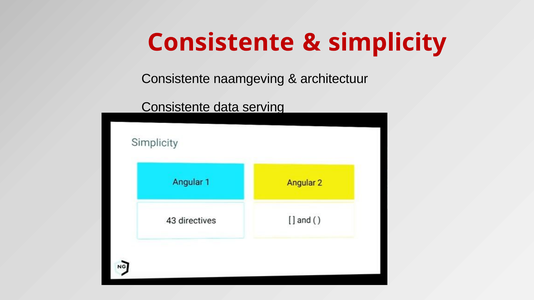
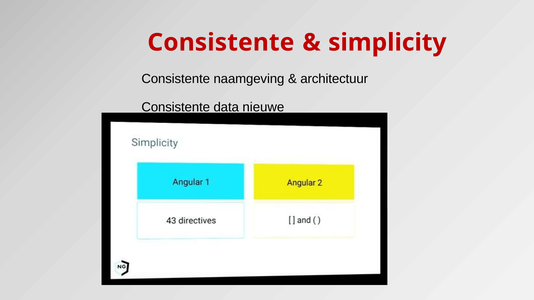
serving: serving -> nieuwe (263, 107)
